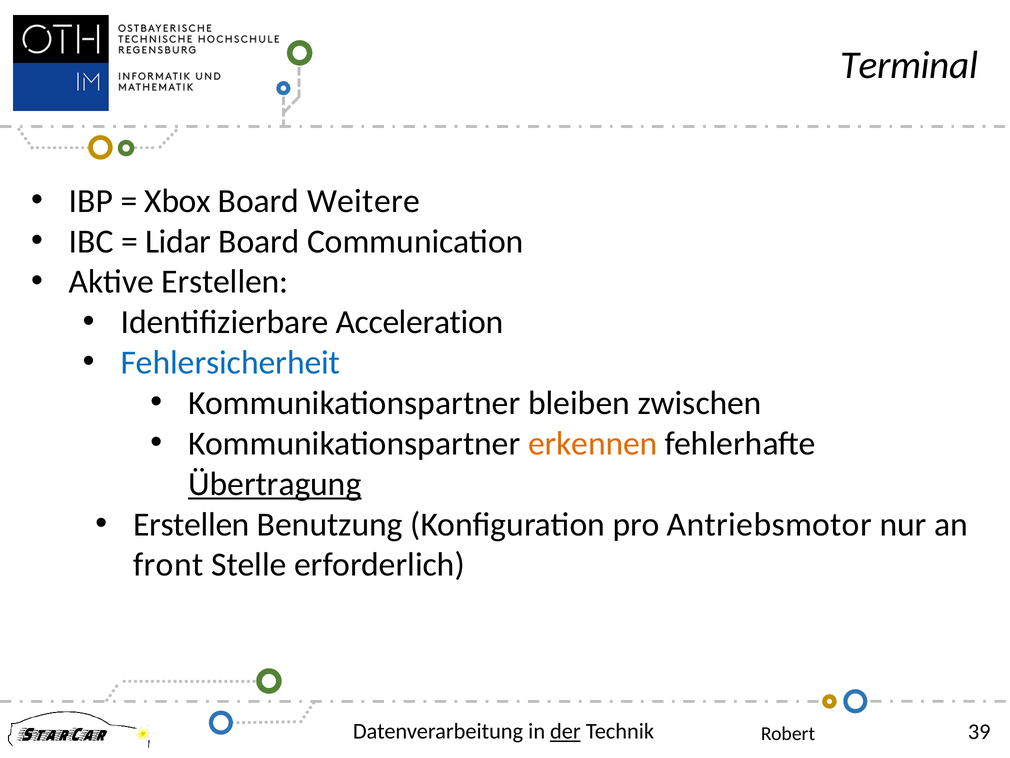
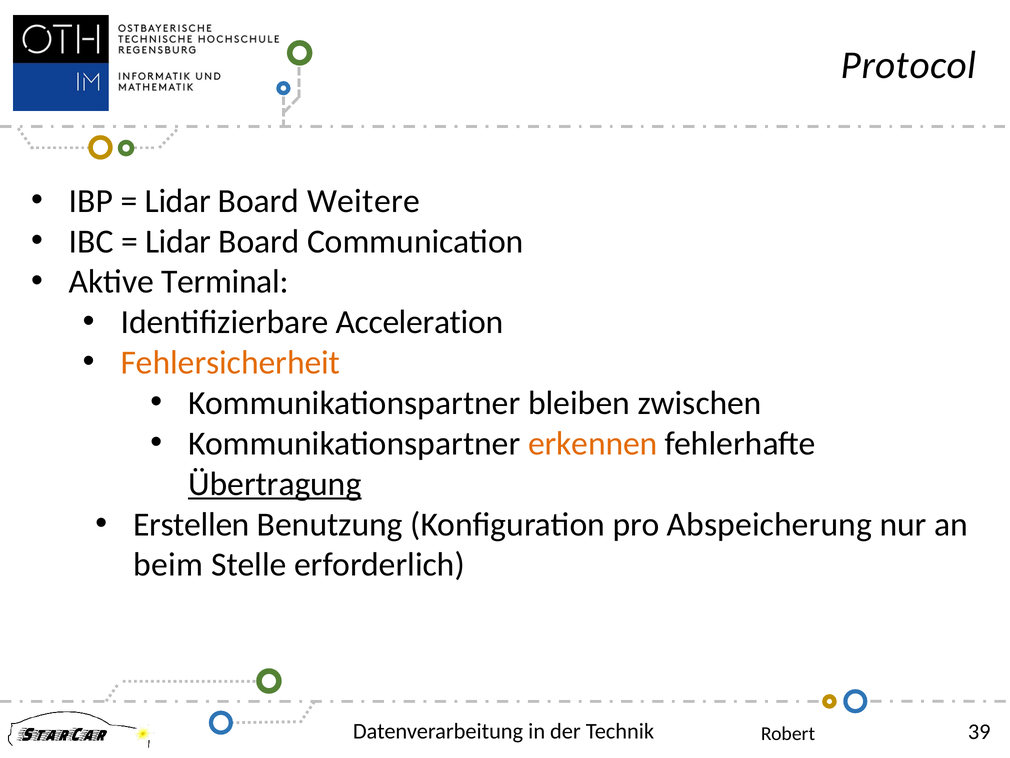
Terminal: Terminal -> Protocol (909, 65)
Xbox: Xbox -> Lidar (178, 201)
Aktive Erstellen: Erstellen -> Terminal (225, 282)
Fehlersicherheit colour: blue -> orange (230, 362)
Antriebsmotor: Antriebsmotor -> Abspeicherung (769, 524)
front: front -> beim (168, 564)
der underline: present -> none (565, 731)
